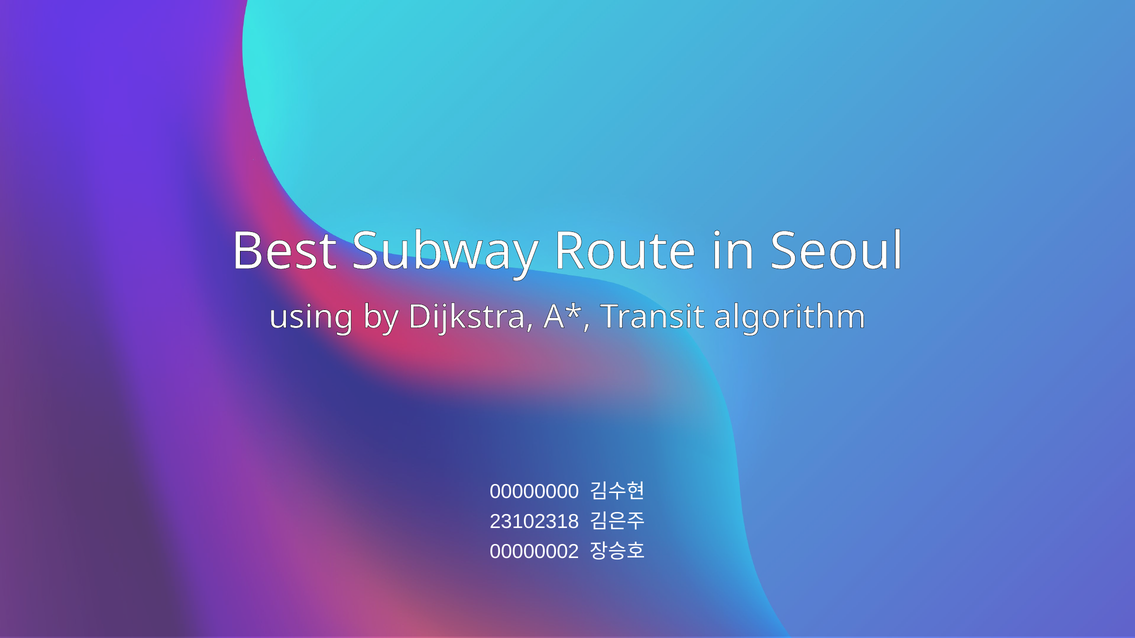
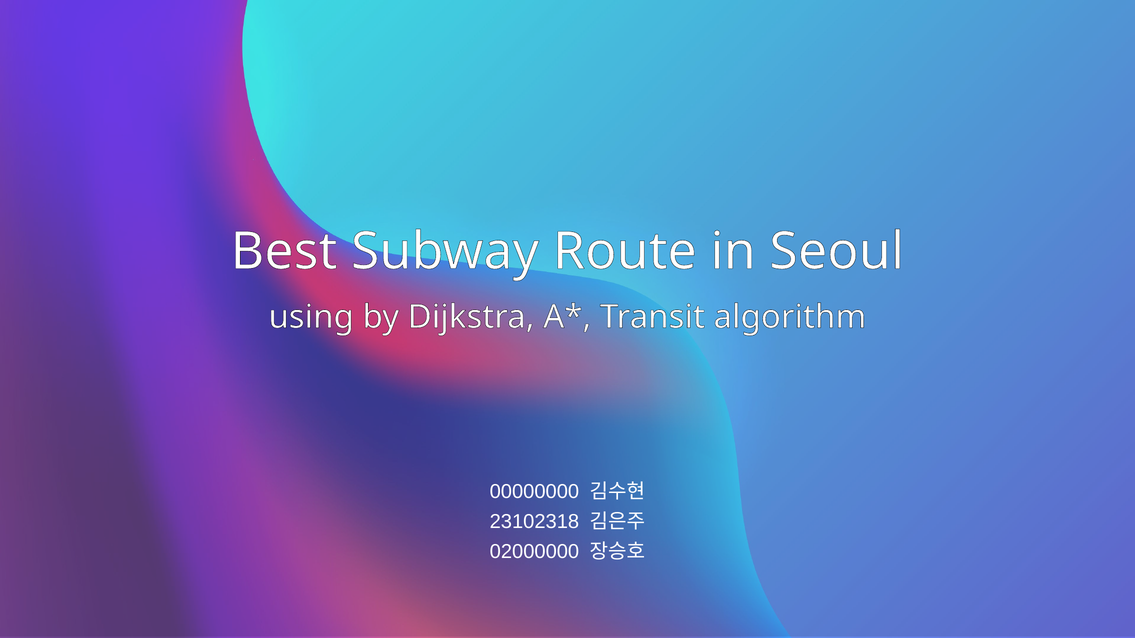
00000002: 00000002 -> 02000000 (534, 552)
